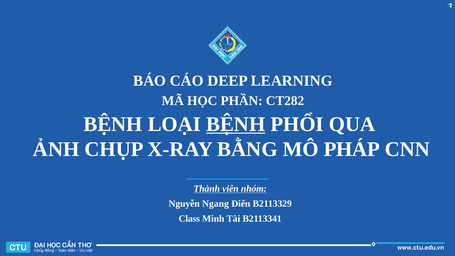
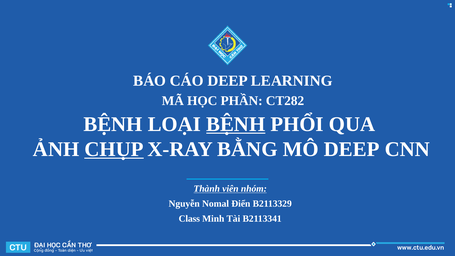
CHỤP underline: none -> present (114, 149)
MÔ PHÁP: PHÁP -> DEEP (352, 149)
Ngang: Ngang -> Nomal (216, 204)
